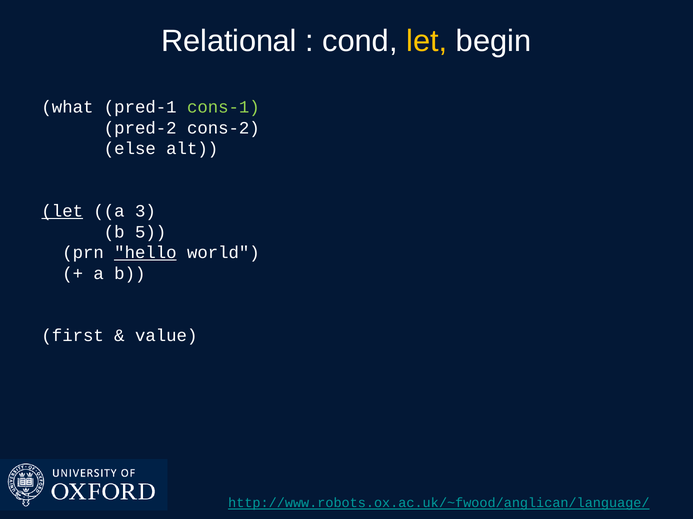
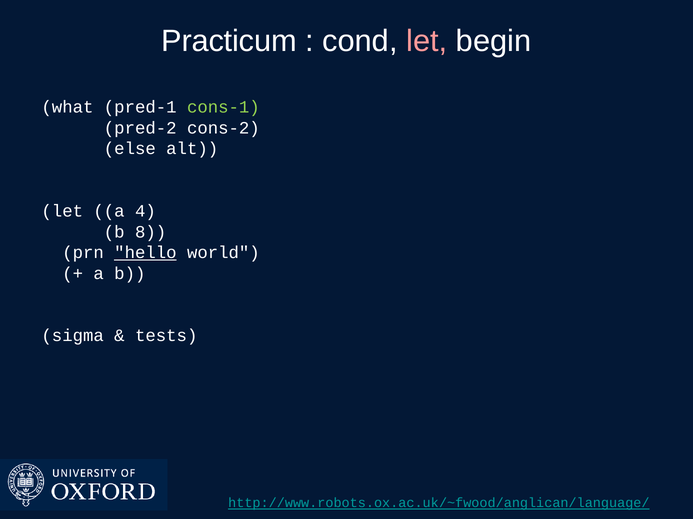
Relational: Relational -> Practicum (229, 41)
let colour: yellow -> pink (427, 41)
let underline: present -> none (62, 211)
3: 3 -> 4 (145, 211)
5: 5 -> 8 (151, 232)
first: first -> sigma (73, 336)
value: value -> tests (166, 336)
